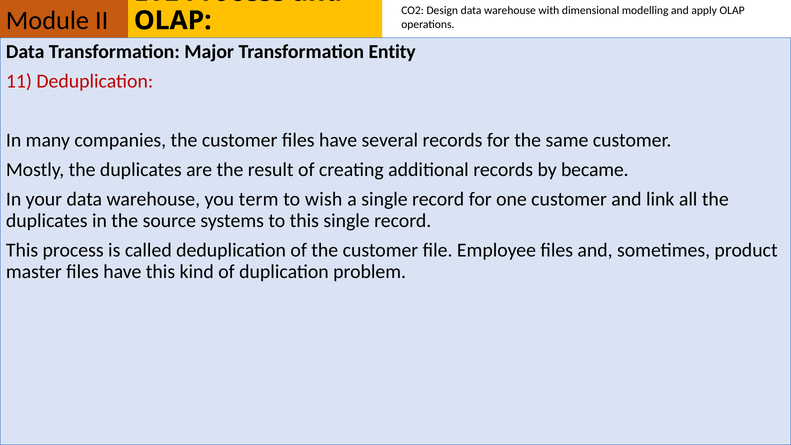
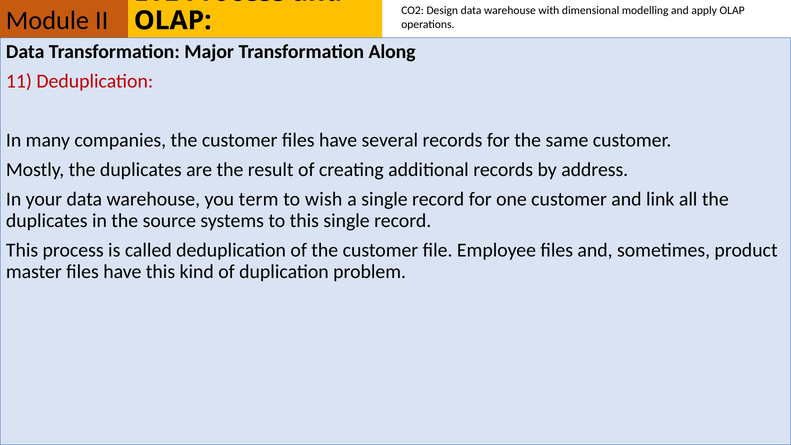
Entity: Entity -> Along (392, 51)
became: became -> address (595, 170)
